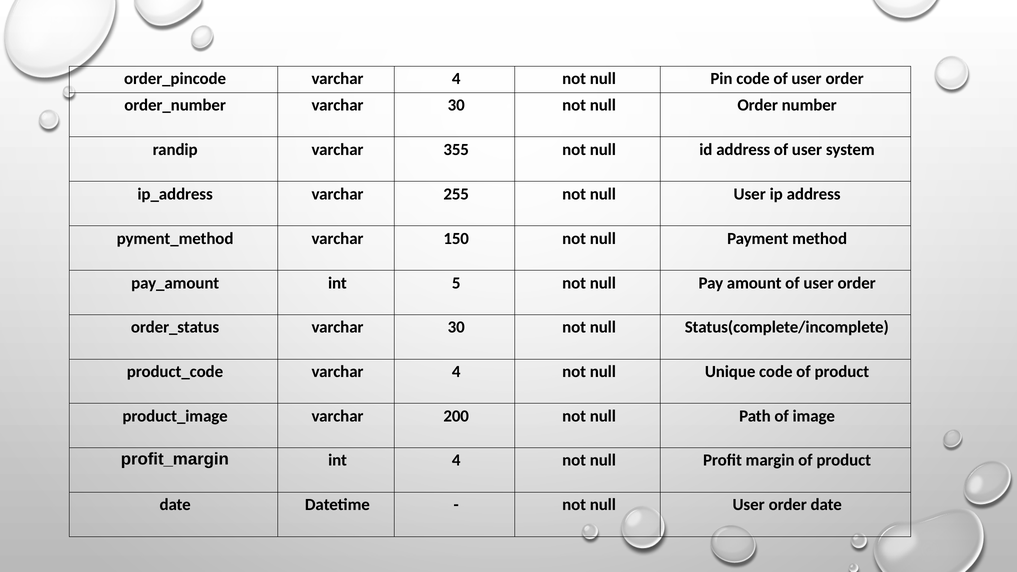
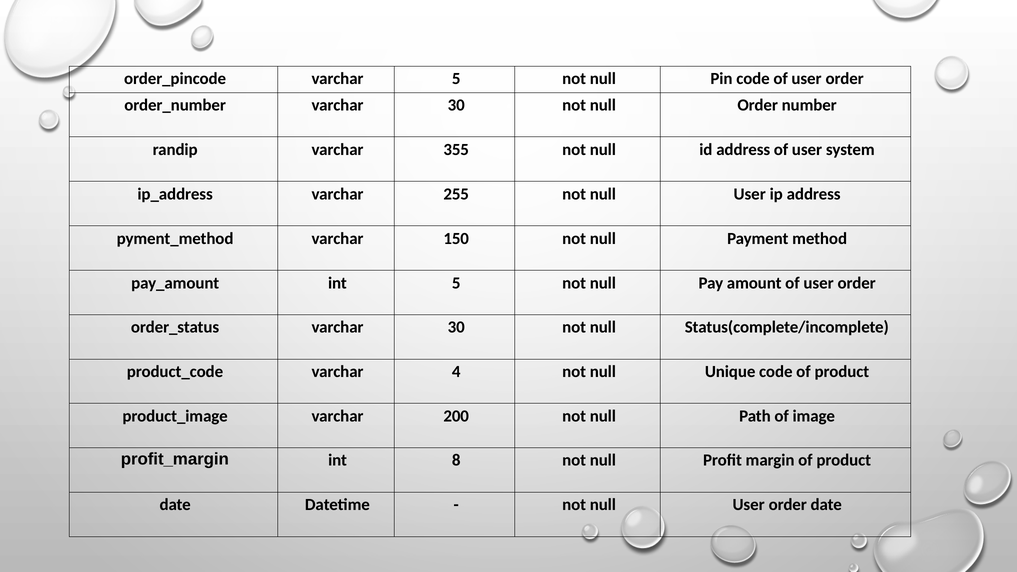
4: 4 -> 5 (456, 79)
int 4: 4 -> 8 (456, 460)
